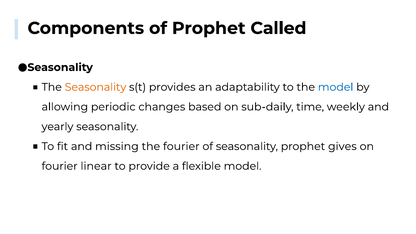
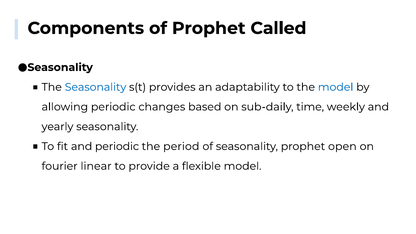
Seasonality colour: orange -> blue (96, 87)
and missing: missing -> periodic (117, 146)
the fourier: fourier -> period (181, 146)
gives: gives -> open (342, 146)
